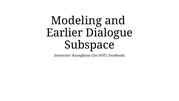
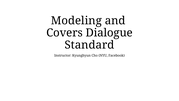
Earlier: Earlier -> Covers (64, 33)
Subspace: Subspace -> Standard (89, 45)
